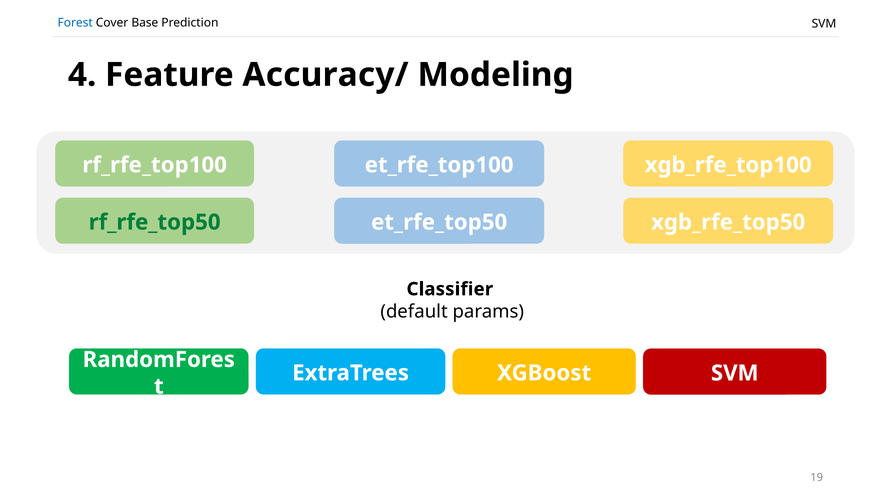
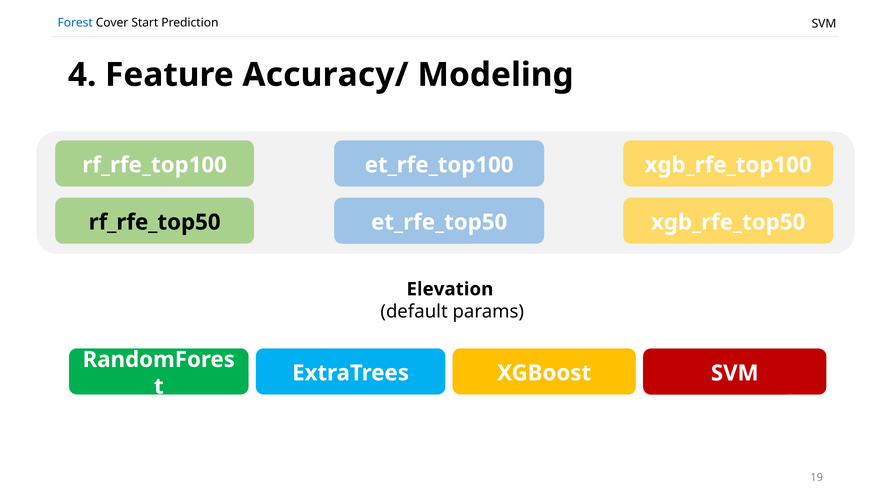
Base: Base -> Start (145, 23)
rf_rfe_top50 colour: green -> black (155, 222)
Classifier: Classifier -> Elevation (450, 289)
